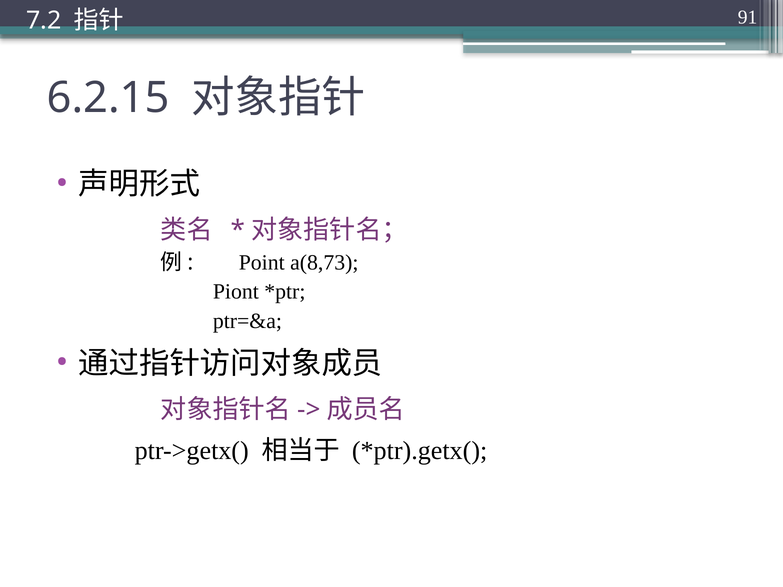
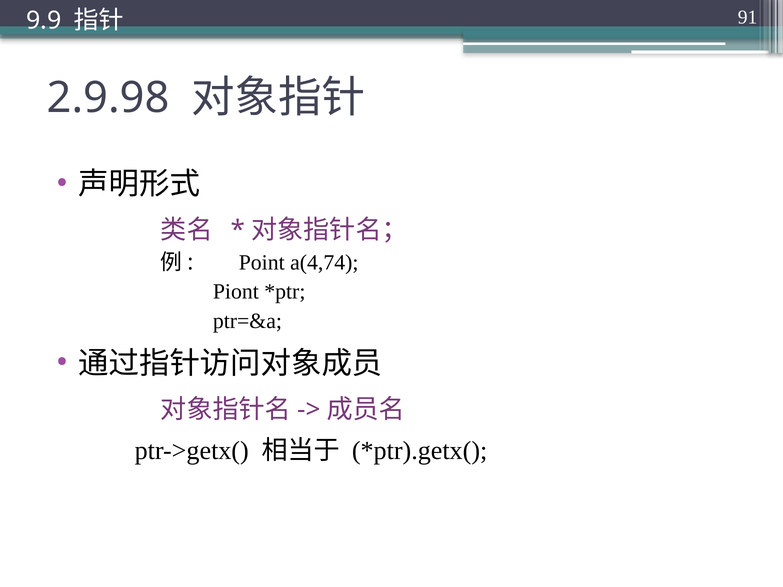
7.2: 7.2 -> 9.9 (44, 21)
6.2.15: 6.2.15 -> 2.9.98 (108, 98)
a(8,73: a(8,73 -> a(4,74 (324, 263)
